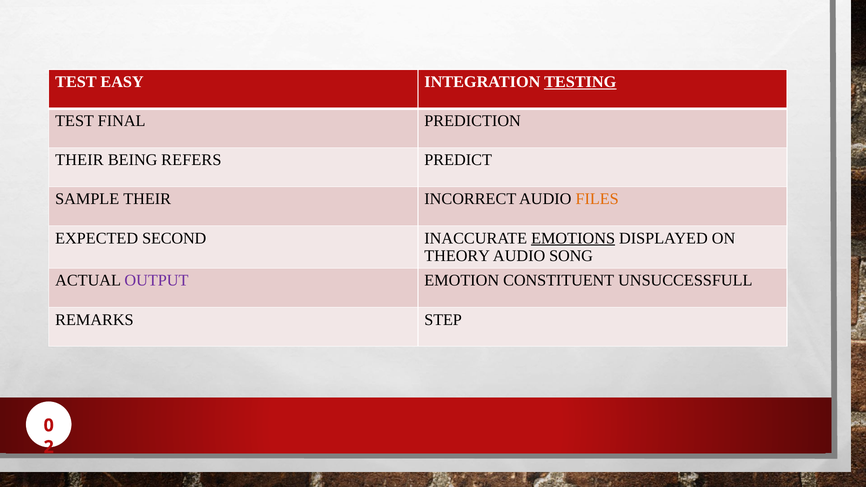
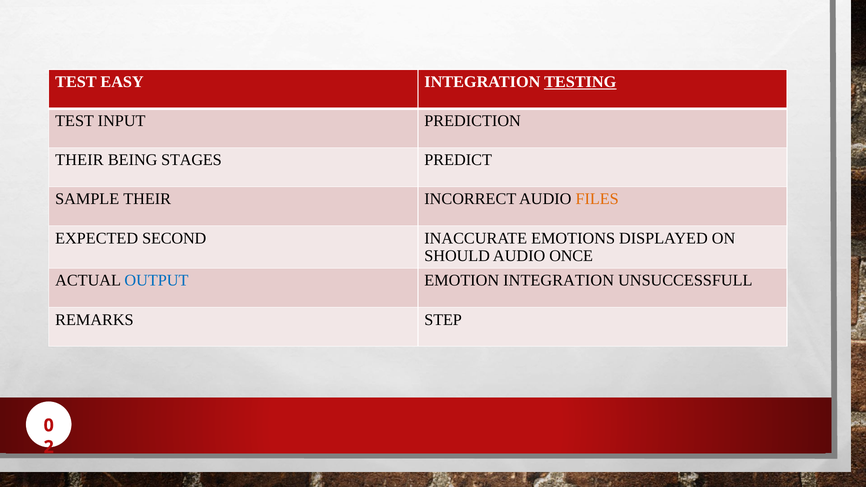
FINAL: FINAL -> INPUT (122, 121)
REFERS: REFERS -> STAGES (192, 160)
EMOTIONS underline: present -> none (573, 238)
THEORY: THEORY -> SHOULD (457, 256)
SONG: SONG -> ONCE (571, 256)
OUTPUT colour: purple -> blue (156, 281)
EMOTION CONSTITUENT: CONSTITUENT -> INTEGRATION (559, 281)
